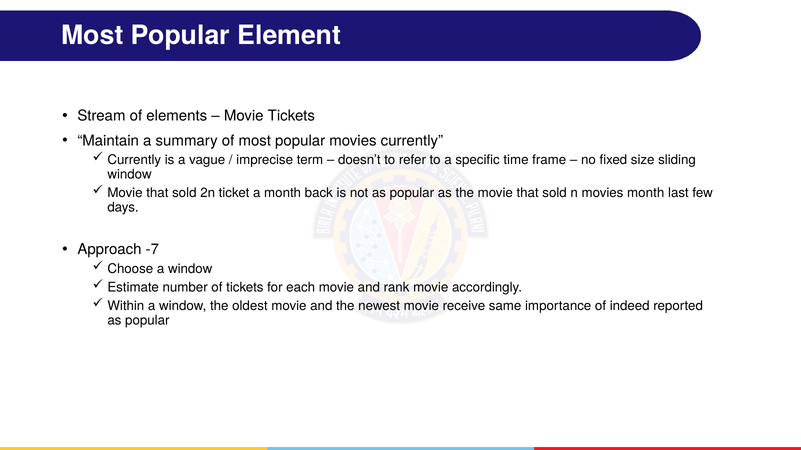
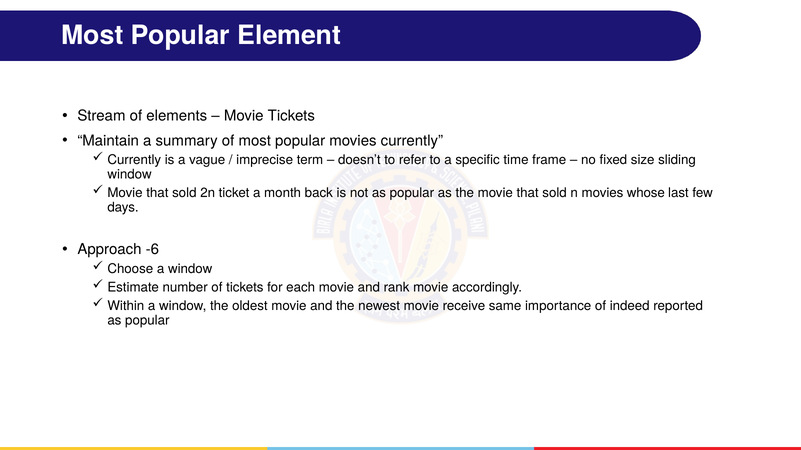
movies month: month -> whose (646, 193)
-7: -7 -> -6 (152, 250)
